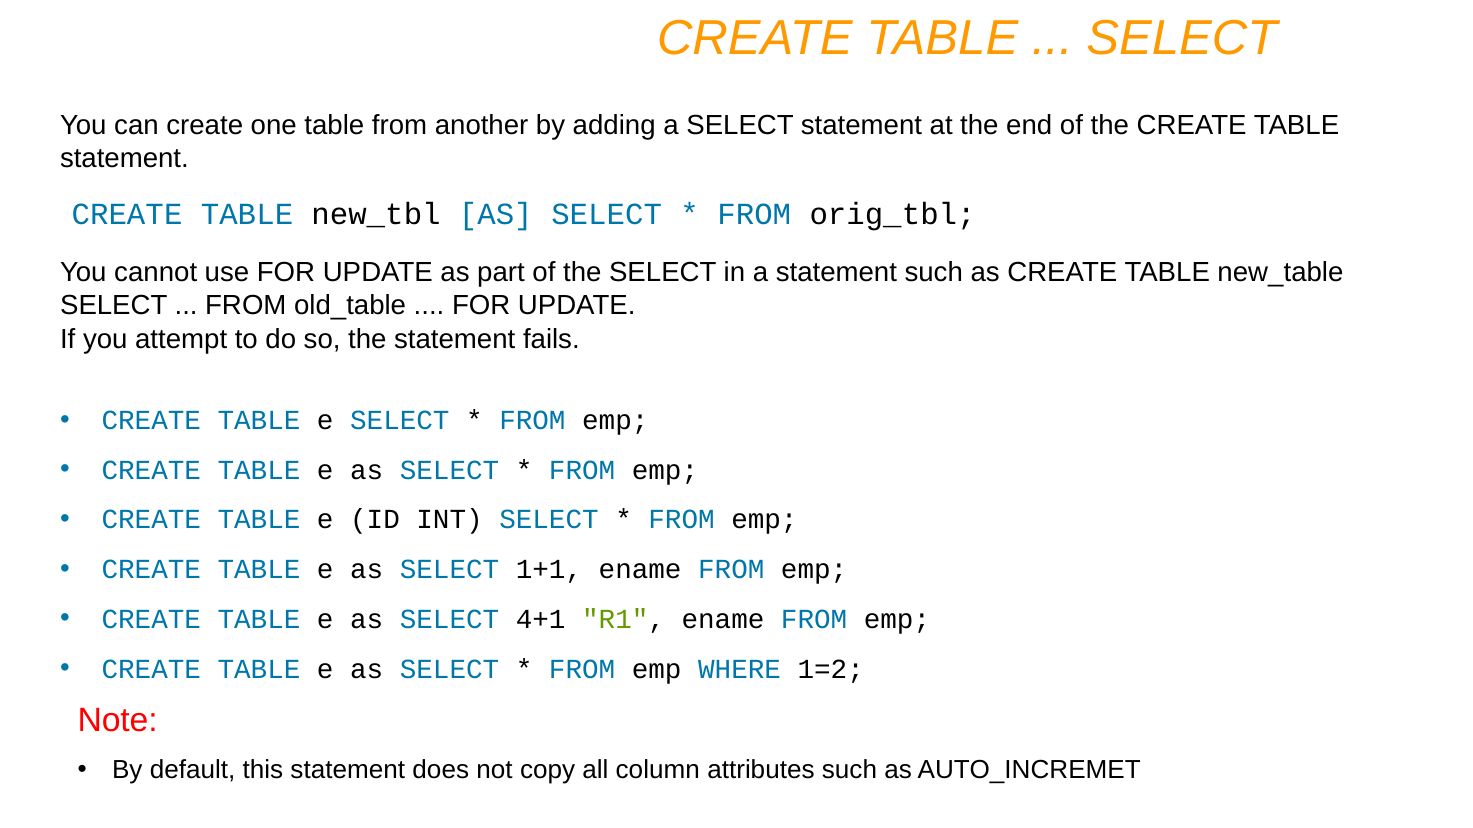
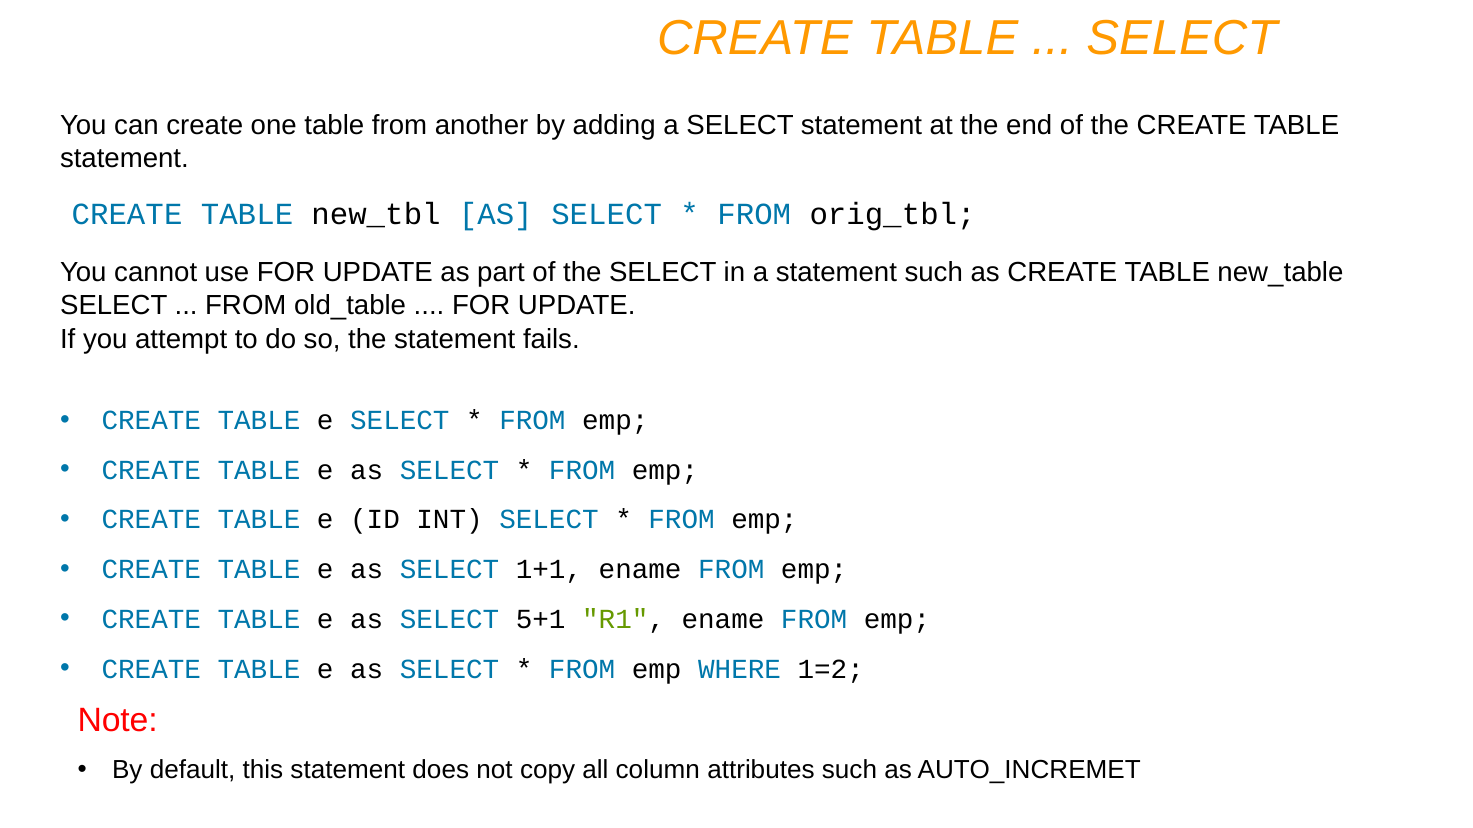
4+1: 4+1 -> 5+1 (541, 620)
